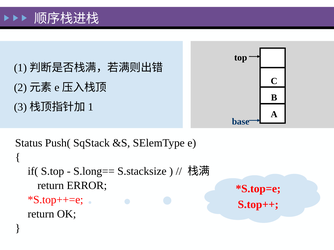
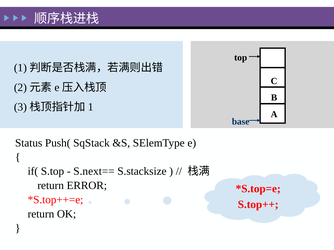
S.long==: S.long== -> S.next== (94, 172)
